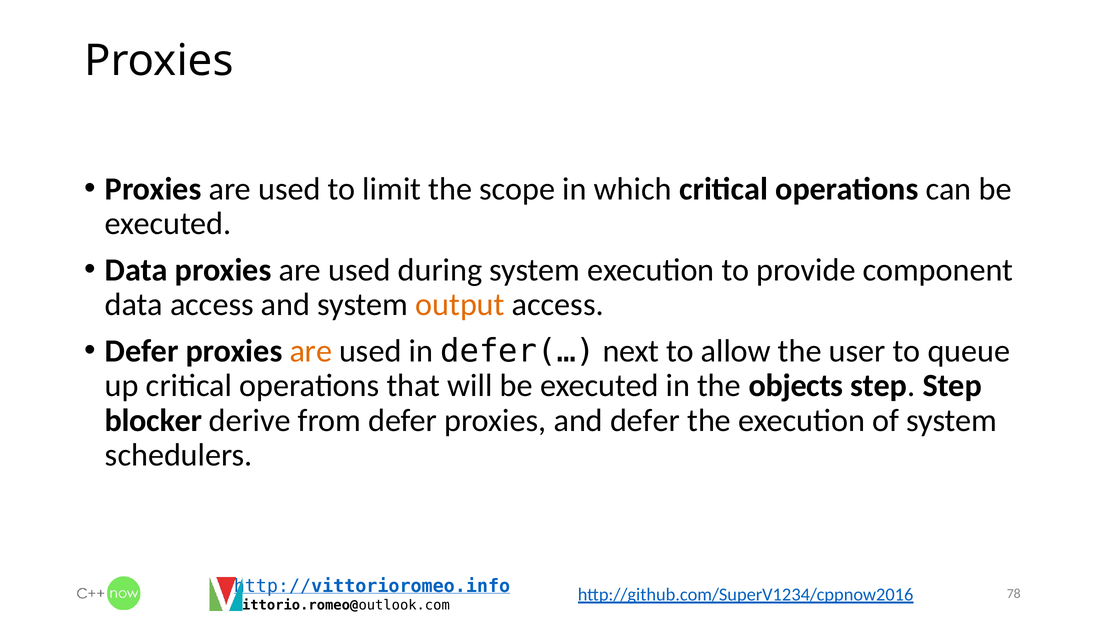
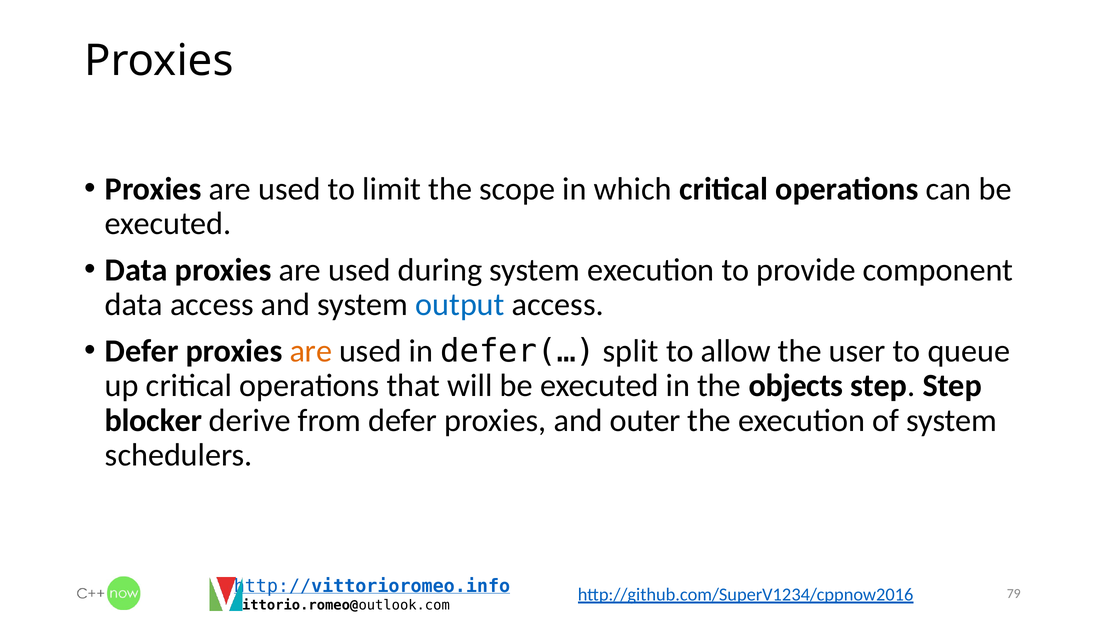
output colour: orange -> blue (460, 305)
next: next -> split (631, 351)
and defer: defer -> outer (645, 420)
78: 78 -> 79 (1014, 593)
